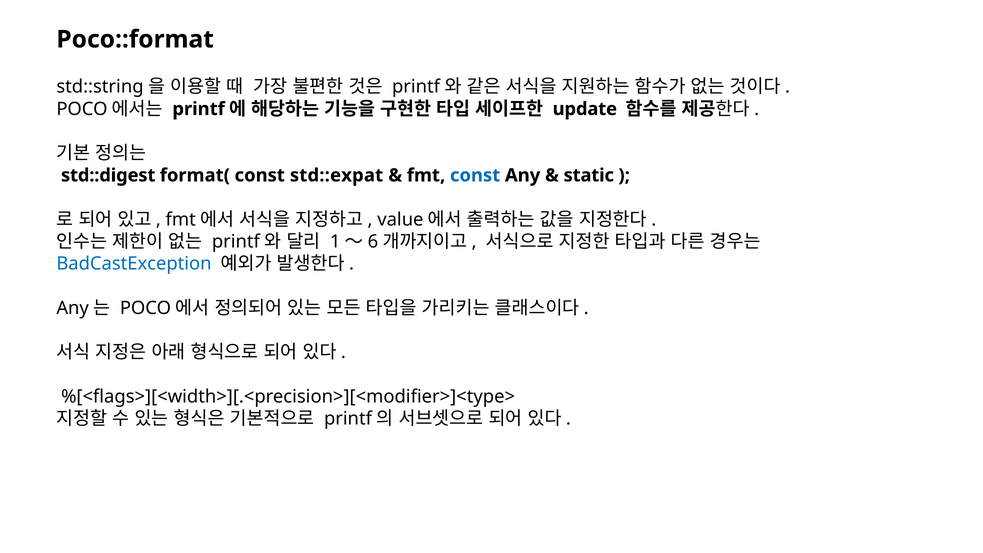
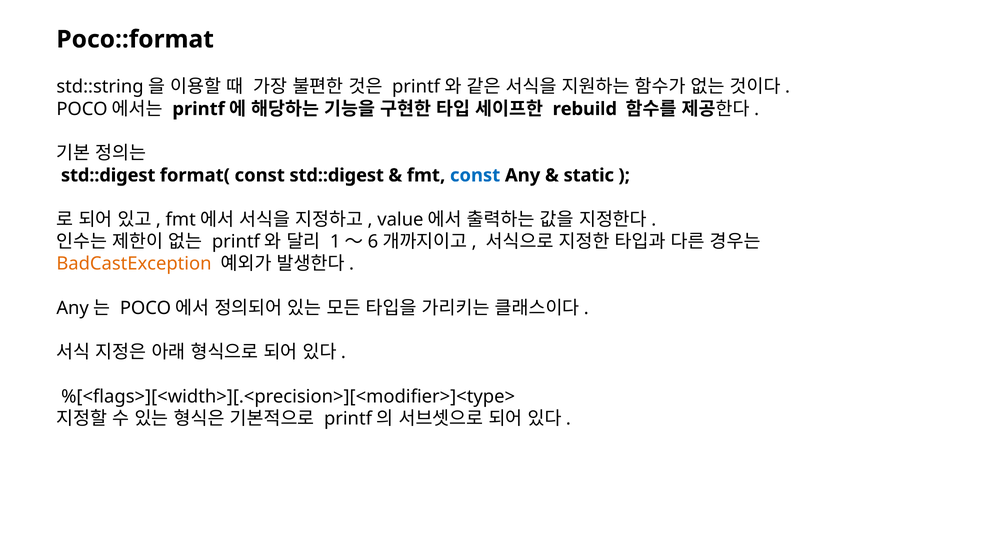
update: update -> rebuild (585, 109)
const std::expat: std::expat -> std::digest (337, 175)
BadCastException colour: blue -> orange (134, 264)
